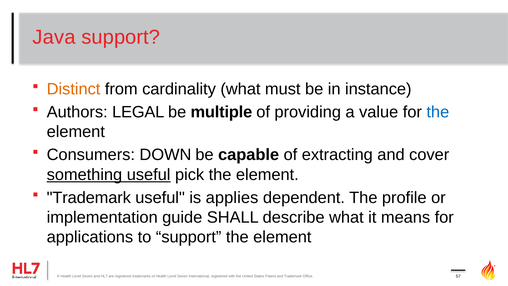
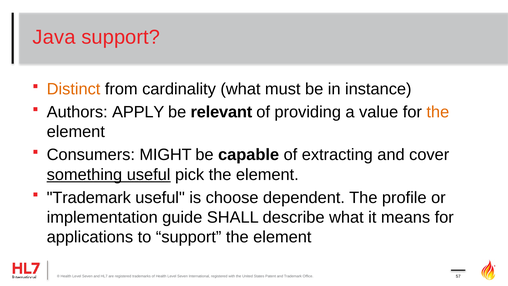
LEGAL: LEGAL -> APPLY (138, 112)
multiple: multiple -> relevant (221, 112)
the colour: blue -> orange (438, 112)
DOWN: DOWN -> MIGHT (166, 155)
applies: applies -> choose (232, 197)
